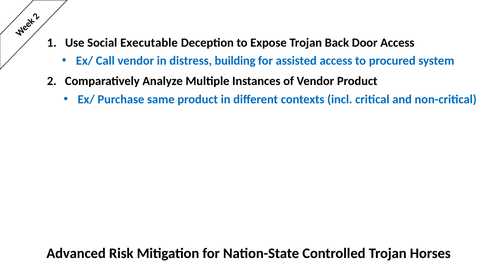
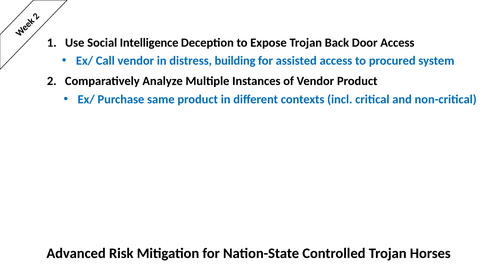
Executable: Executable -> Intelligence (149, 43)
